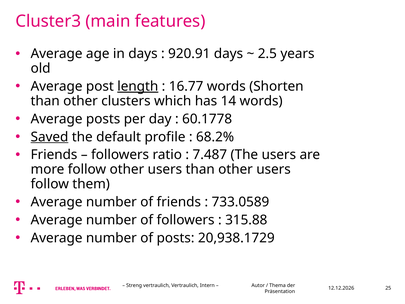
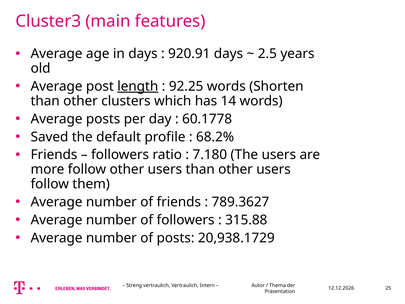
16.77: 16.77 -> 92.25 (186, 86)
Saved underline: present -> none (49, 137)
7.487: 7.487 -> 7.180 (210, 155)
733.0589: 733.0589 -> 789.3627 (240, 202)
